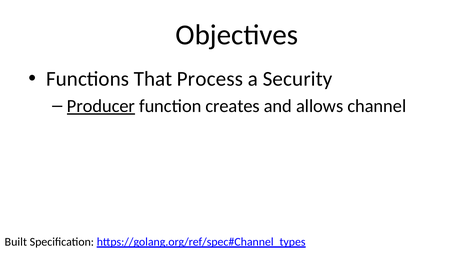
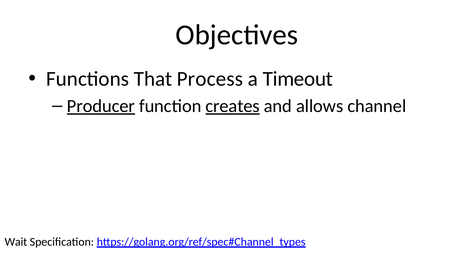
Security: Security -> Timeout (298, 79)
creates underline: none -> present (233, 106)
Built: Built -> Wait (16, 241)
